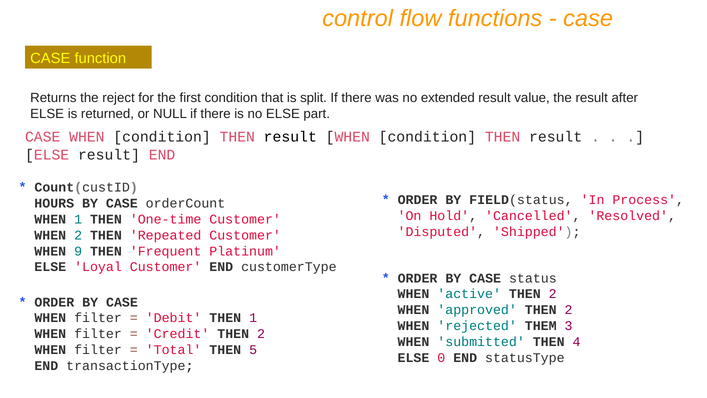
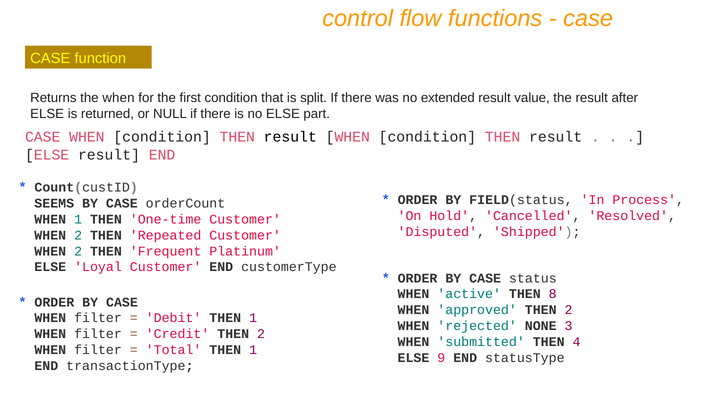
the reject: reject -> when (118, 98)
HOURS: HOURS -> SEEMS (54, 203)
9: 9 -> 2 (78, 251)
active THEN 2: 2 -> 8 (553, 294)
THEM: THEM -> NONE (541, 326)
Total THEN 5: 5 -> 1 (253, 350)
0: 0 -> 9 (441, 358)
